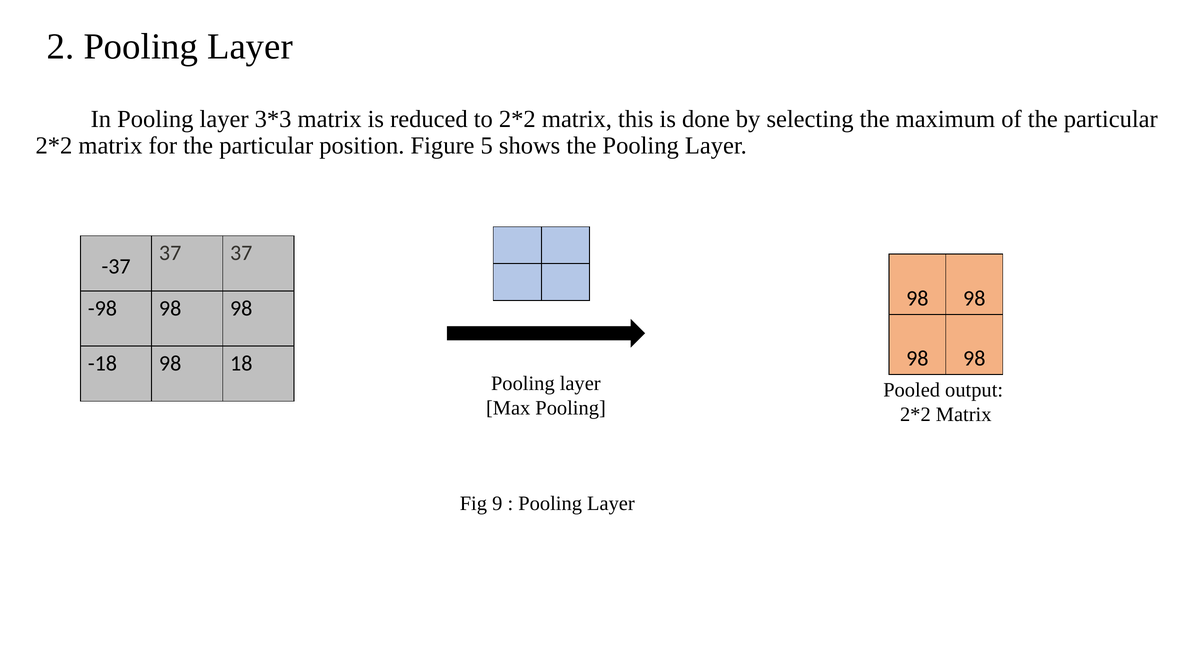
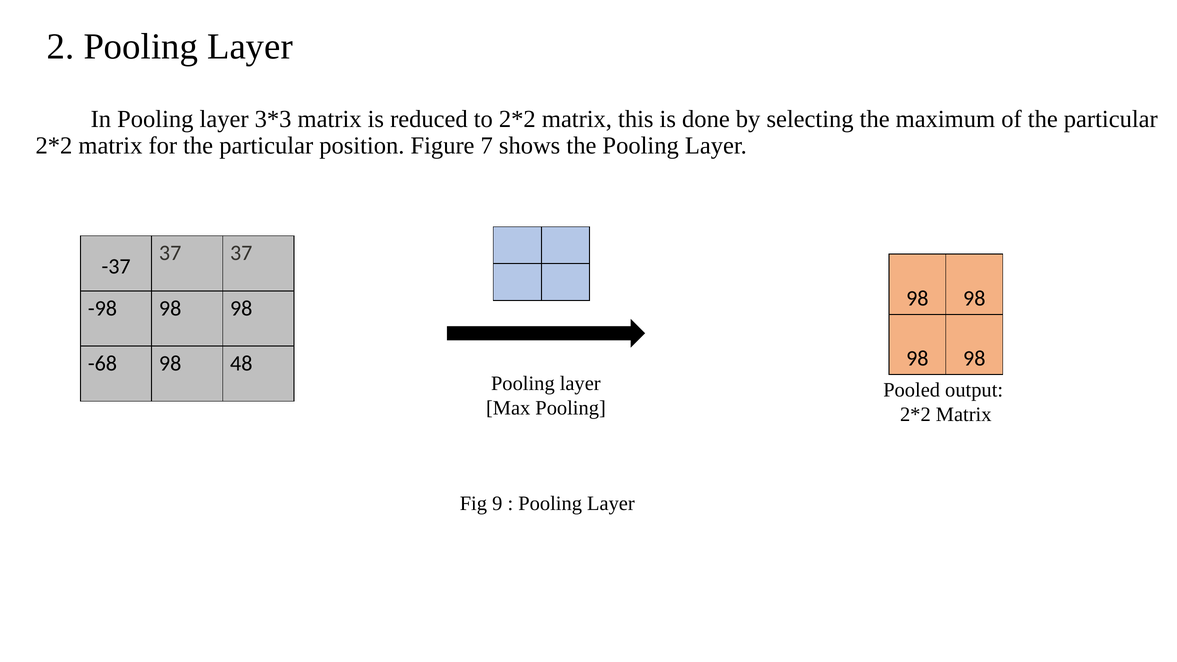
5: 5 -> 7 (487, 146)
-18: -18 -> -68 (102, 363)
18: 18 -> 48 (241, 363)
